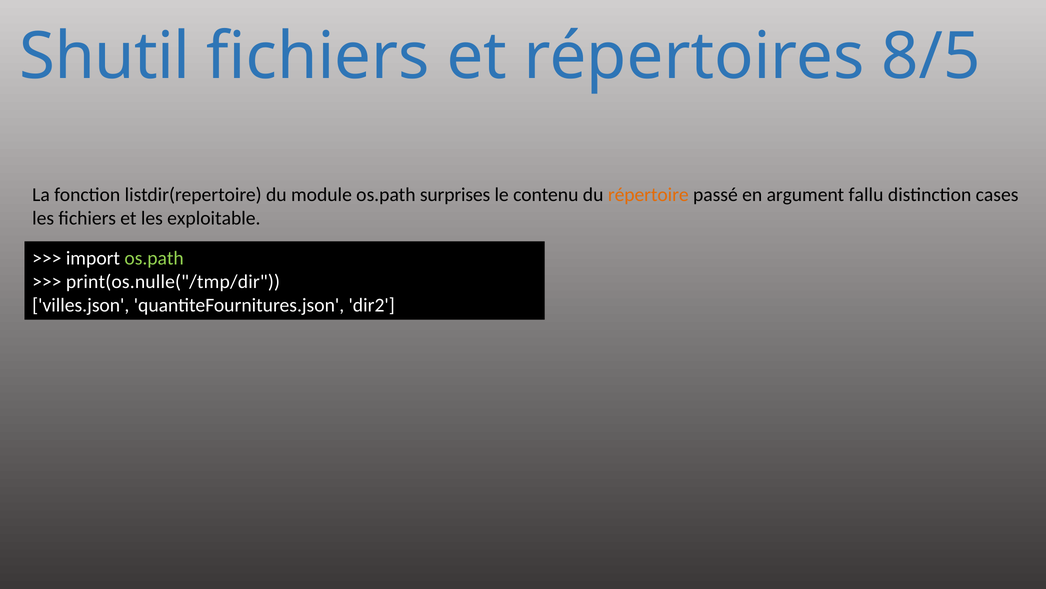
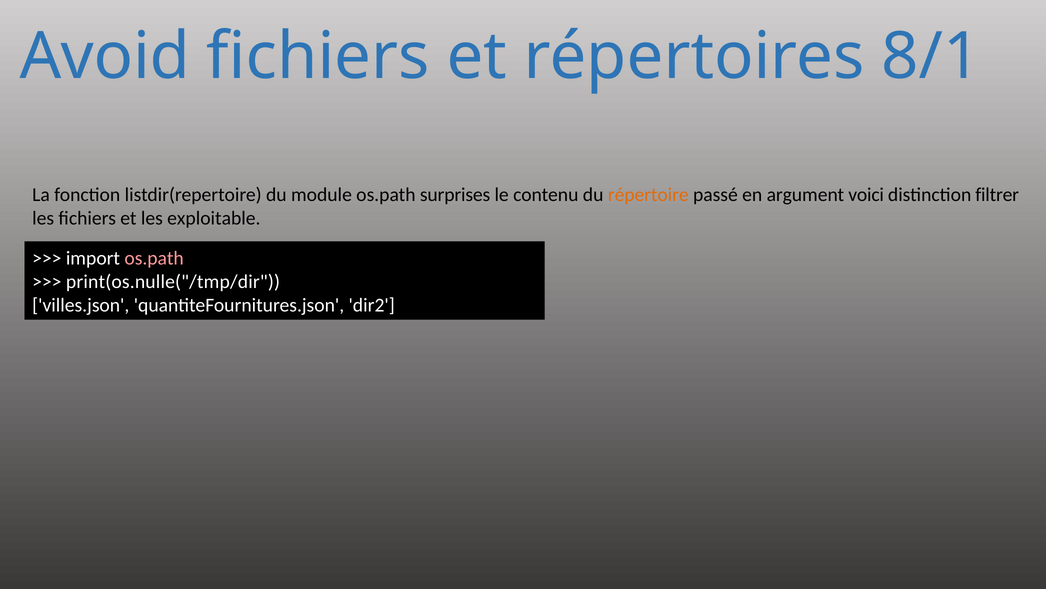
Shutil: Shutil -> Avoid (105, 56)
8/5: 8/5 -> 8/1 (931, 56)
fallu: fallu -> voici (866, 195)
cases: cases -> filtrer (997, 195)
os.path colour: light green -> pink (154, 258)
